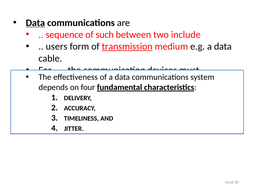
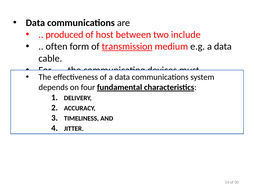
Data underline: present -> none (35, 23)
sequence: sequence -> produced (64, 35)
such: such -> host (105, 35)
users: users -> often (57, 46)
